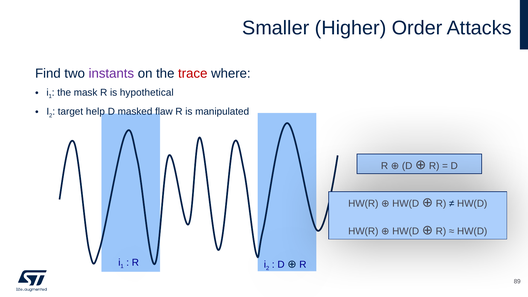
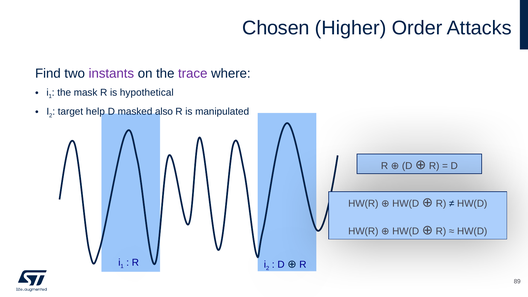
Smaller: Smaller -> Chosen (276, 28)
trace colour: red -> purple (193, 73)
flaw: flaw -> also (164, 112)
